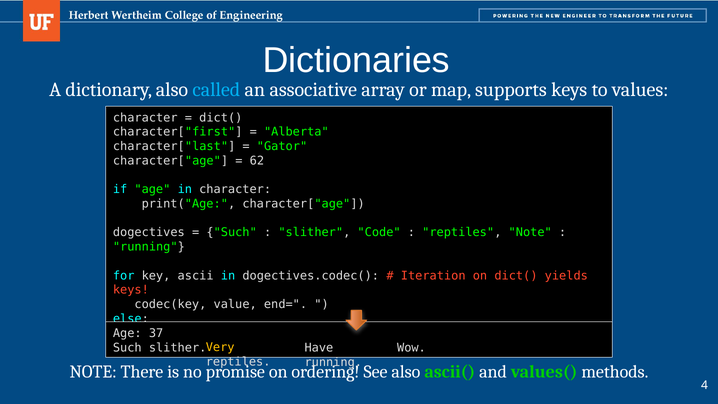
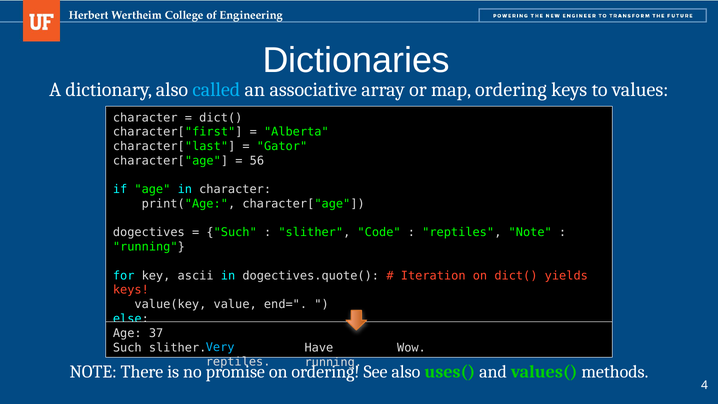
map supports: supports -> ordering (511, 90)
62: 62 -> 56 (257, 161)
dogectives.codec(: dogectives.codec( -> dogectives.quote( (311, 276)
codec(key: codec(key -> value(key (170, 304)
Very colour: yellow -> light blue (220, 347)
ascii(: ascii( -> uses( (450, 372)
